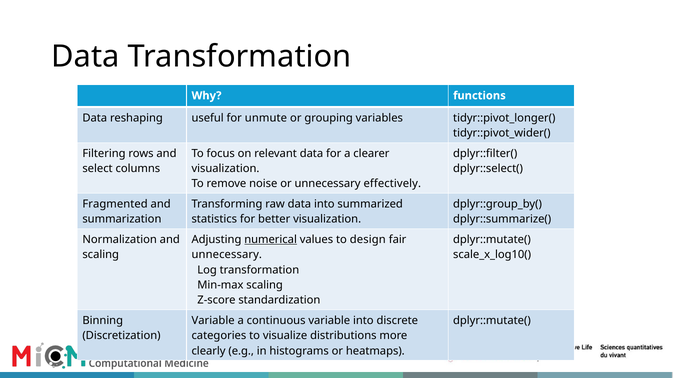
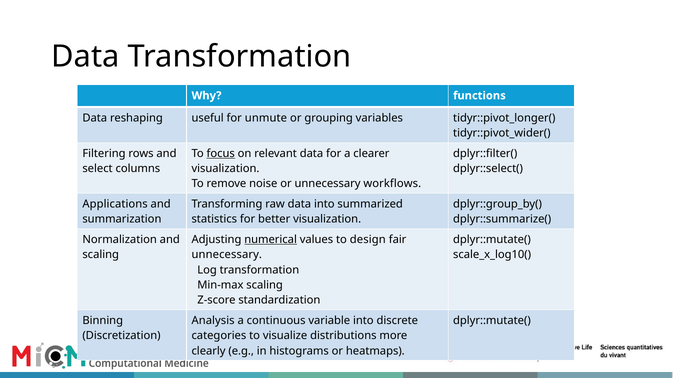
focus underline: none -> present (221, 154)
effectively: effectively -> workflows (392, 184)
Fragmented: Fragmented -> Applications (115, 204)
Variable: Variable -> Analysis (213, 321)
